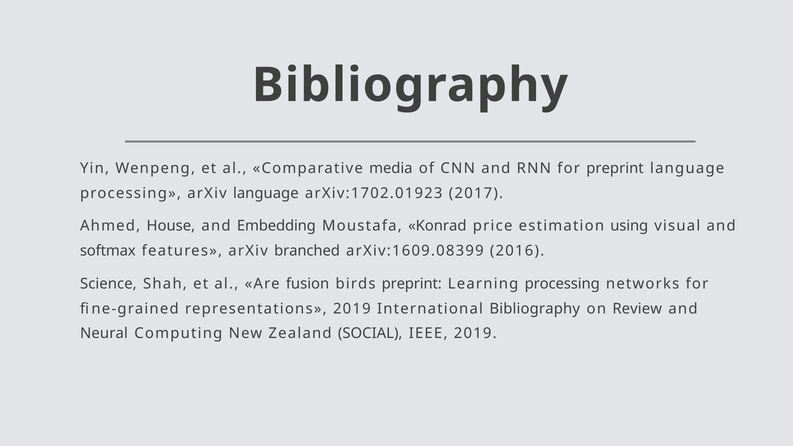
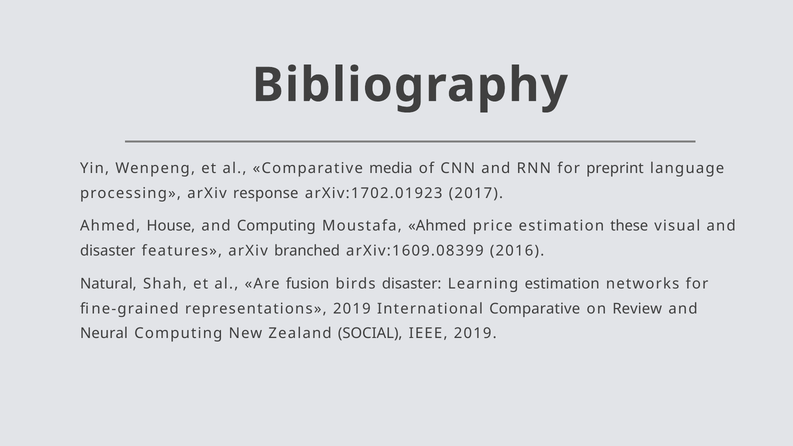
arXiv language: language -> response (266, 193)
and Embedding: Embedding -> Computing (276, 226)
Moustafa Konrad: Konrad -> Ahmed (437, 226)
using: using -> these (629, 226)
softmax: softmax -> disaster (108, 251)
Science: Science -> Natural (108, 284)
birds preprint: preprint -> disaster (412, 284)
Learning processing: processing -> estimation (562, 284)
International Bibliography: Bibliography -> Comparative (535, 309)
